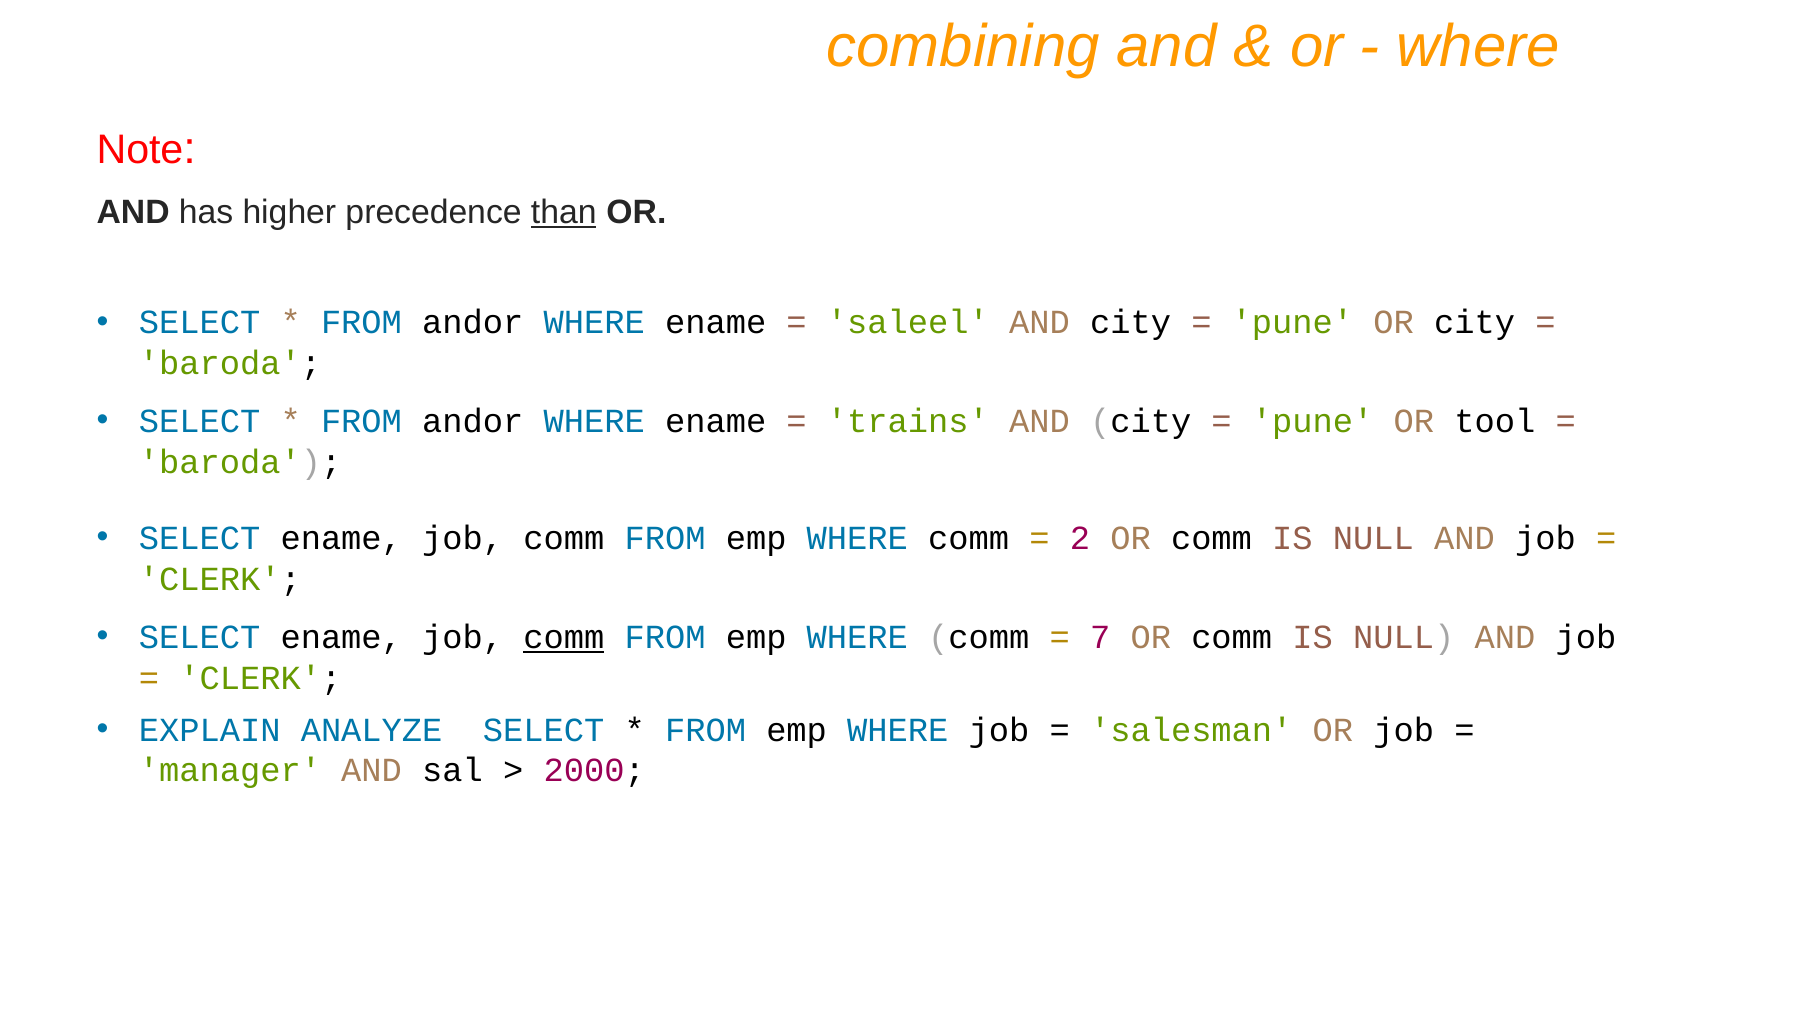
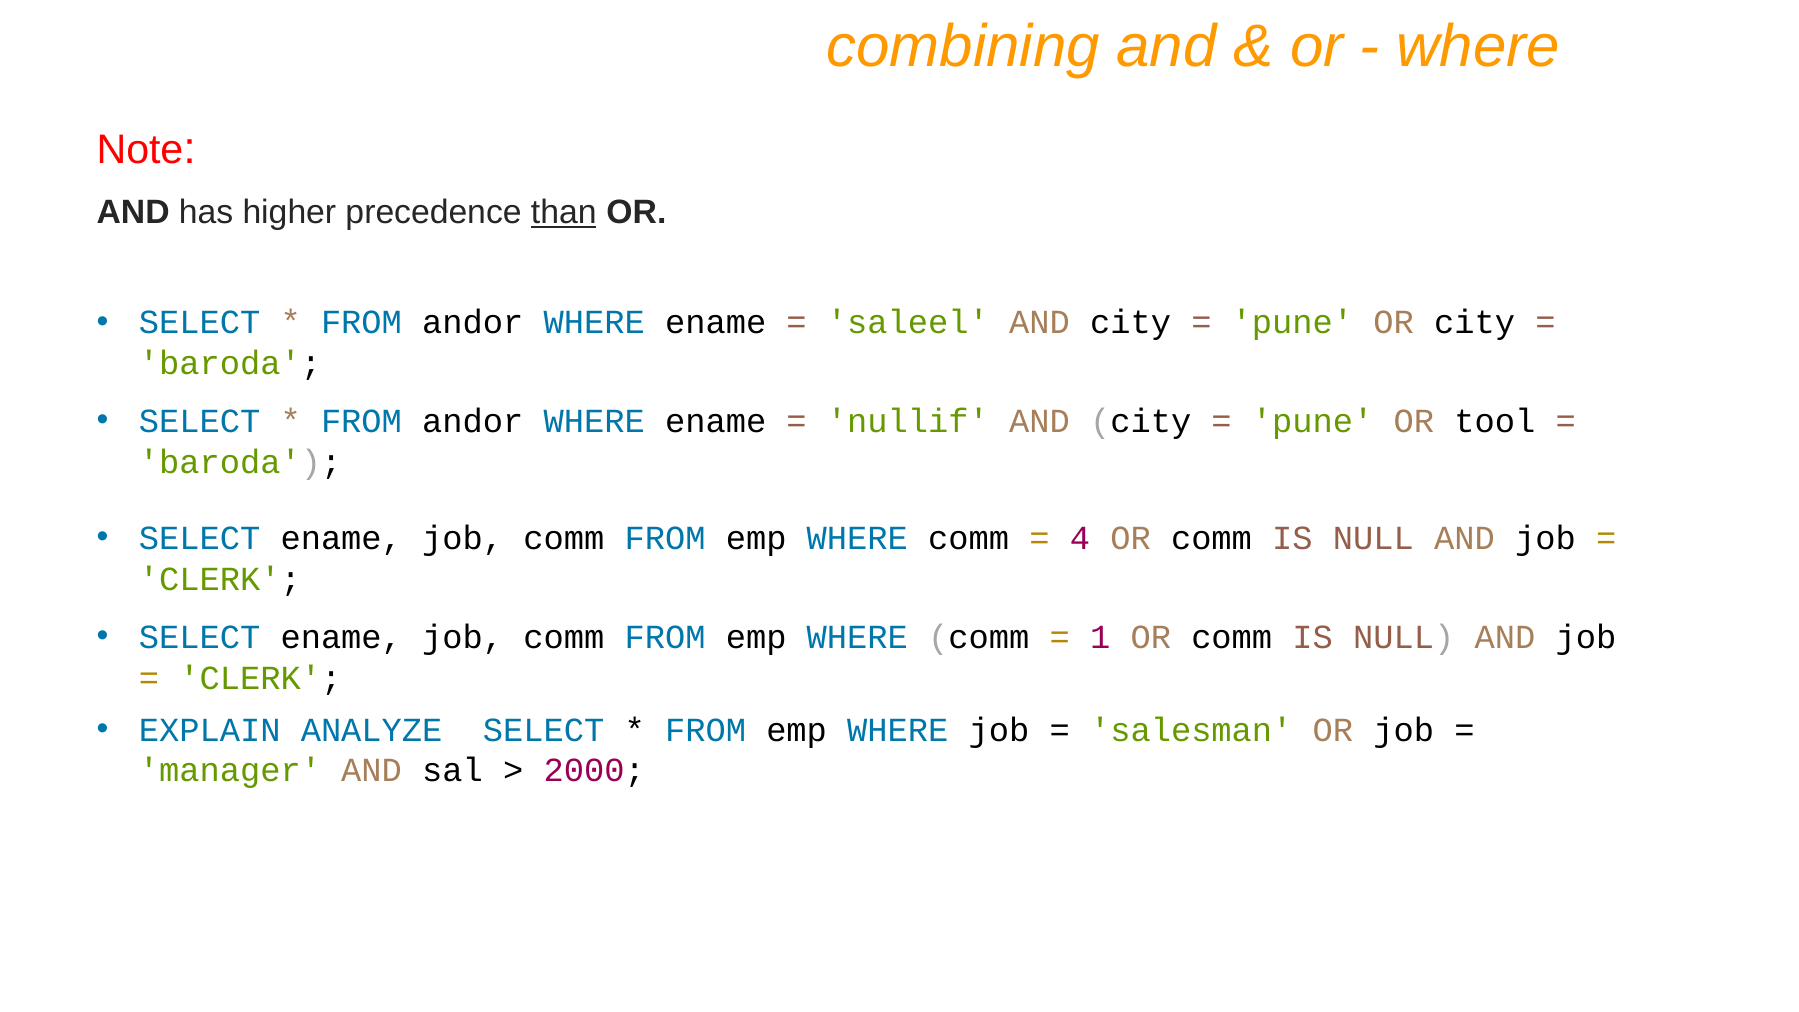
trains: trains -> nullif (908, 422)
2: 2 -> 4 (1080, 538)
comm underline: present -> none (564, 637)
7: 7 -> 1 (1100, 637)
